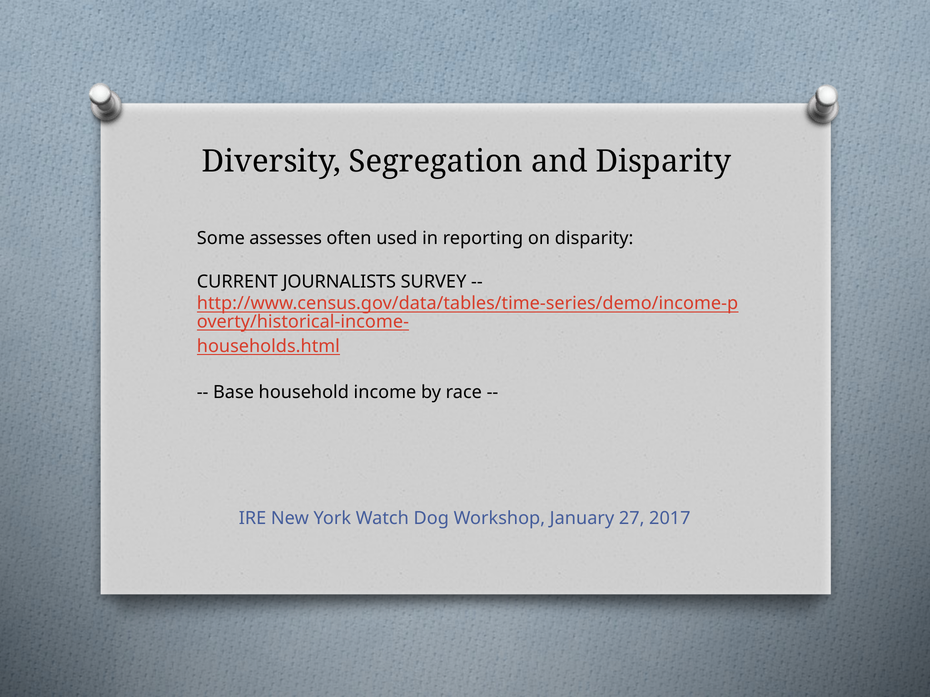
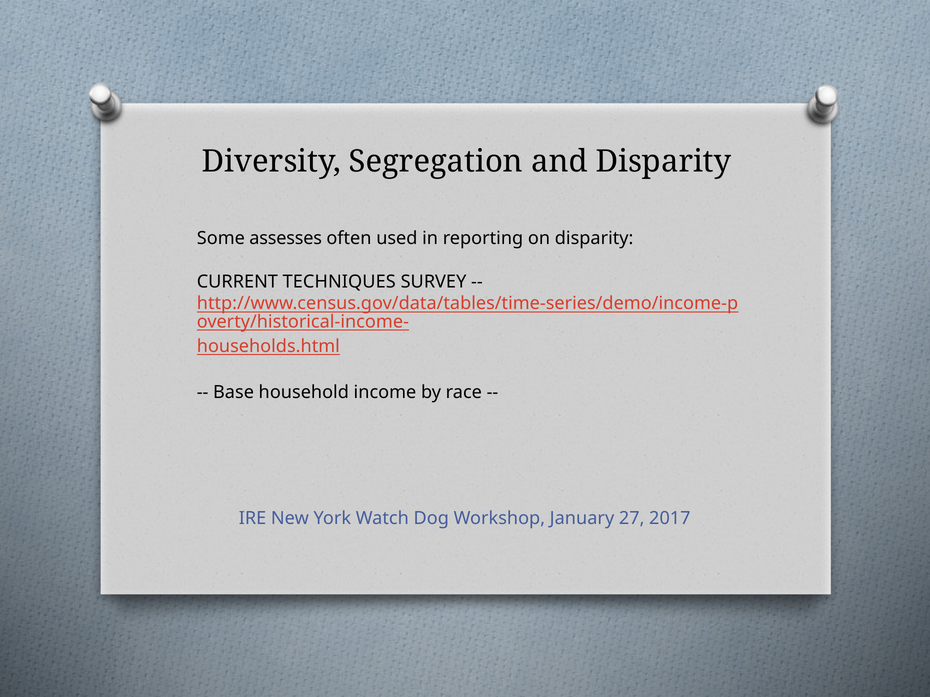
JOURNALISTS: JOURNALISTS -> TECHNIQUES (339, 282)
